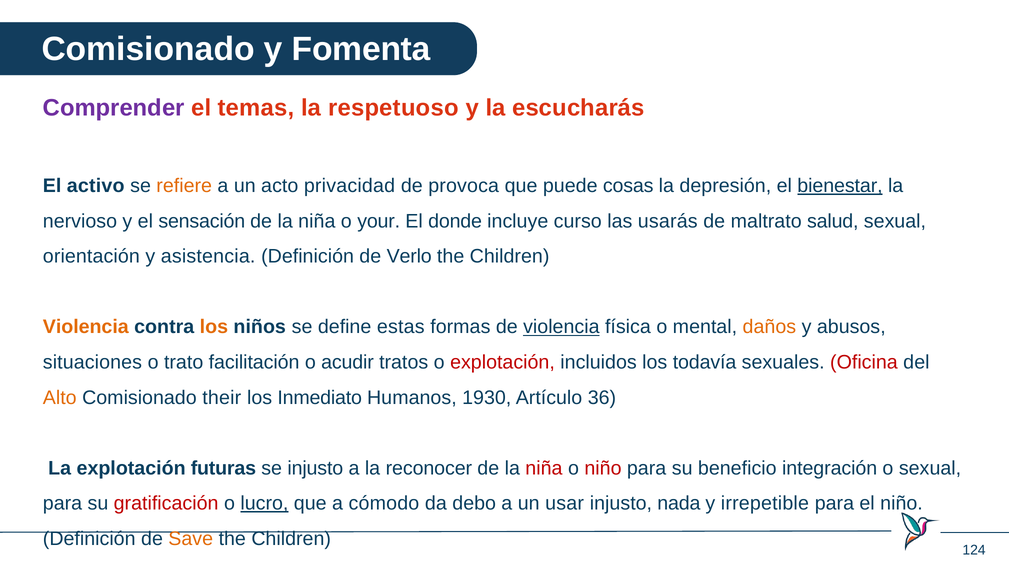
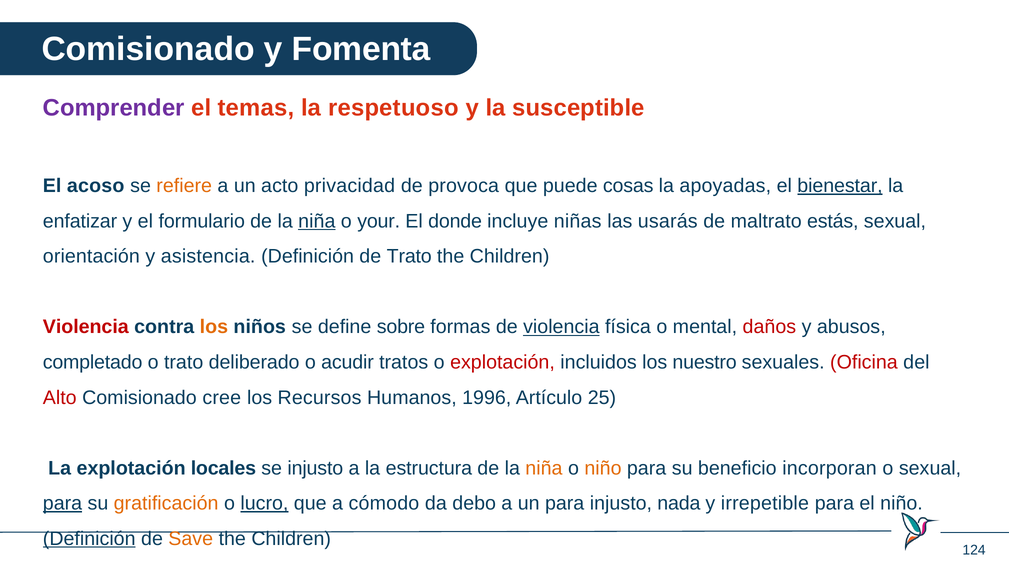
escucharás: escucharás -> susceptible (578, 108)
activo: activo -> acoso (96, 186)
depresión: depresión -> apoyadas (725, 186)
nervioso: nervioso -> enfatizar (80, 221)
sensación: sensación -> formulario (202, 221)
niña underline: none -> present (317, 221)
curso: curso -> niñas (578, 221)
salud: salud -> estás (833, 221)
de Verlo: Verlo -> Trato (409, 257)
Violencia colour: orange -> red (86, 327)
estas: estas -> sobre (401, 327)
daños colour: orange -> red (769, 327)
situaciones: situaciones -> completado (93, 363)
facilitación: facilitación -> deliberado (254, 363)
todavía: todavía -> nuestro (705, 363)
Alto colour: orange -> red (60, 398)
their: their -> cree (222, 398)
Inmediato: Inmediato -> Recursos (320, 398)
1930: 1930 -> 1996 (487, 398)
36: 36 -> 25 (602, 398)
futuras: futuras -> locales (223, 469)
reconocer: reconocer -> estructura (429, 469)
niña colour: red -> orange (544, 469)
niño colour: red -> orange (603, 469)
integración: integración -> incorporan (830, 469)
para underline: none -> present (62, 504)
gratificación colour: red -> orange (166, 504)
un usar: usar -> para (565, 504)
Definición underline: none -> present (89, 539)
